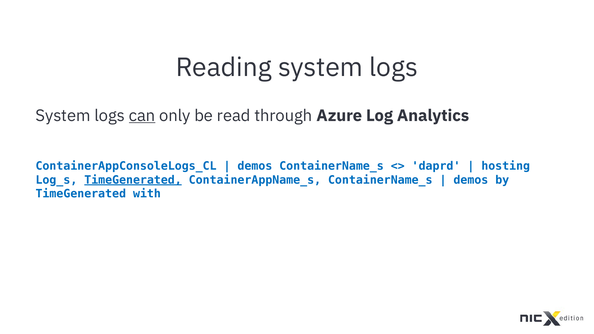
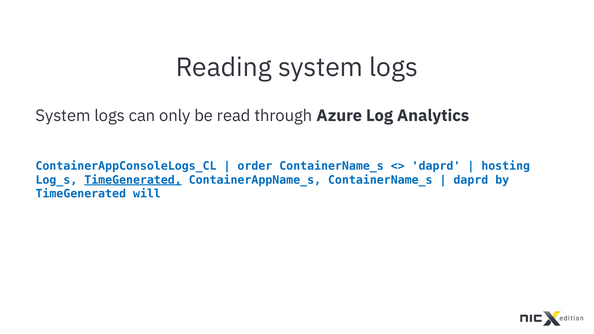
can underline: present -> none (142, 116)
demos: demos -> order (255, 166)
demos: demos -> daprd (471, 180)
with: with -> will (147, 194)
